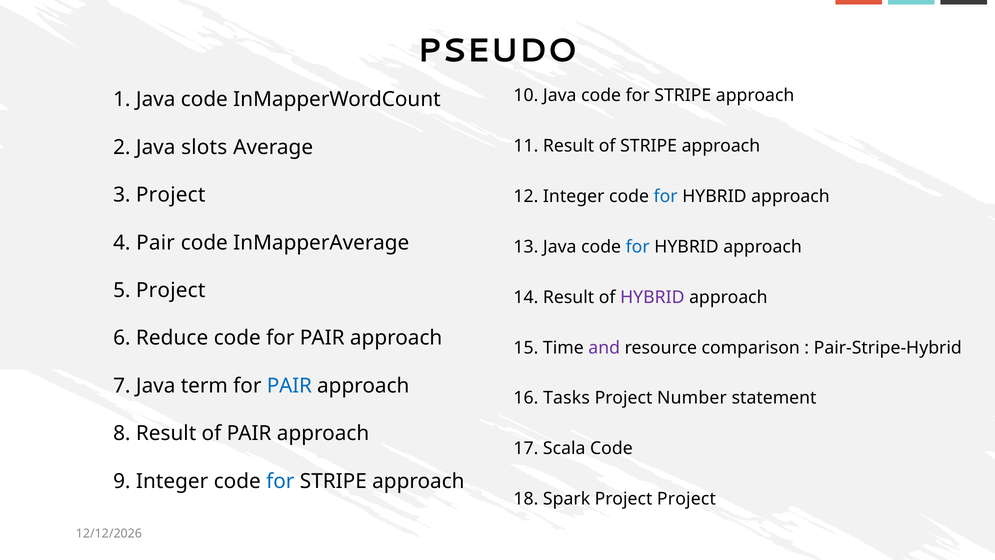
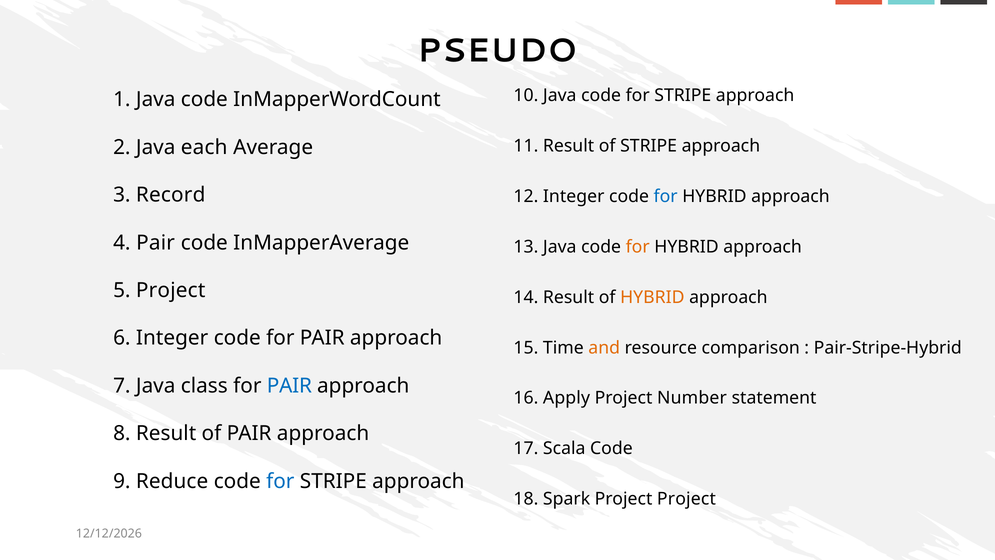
slots: slots -> each (204, 147)
3 Project: Project -> Record (171, 195)
for colour: blue -> orange (638, 247)
HYBRID colour: purple -> orange (652, 297)
6 Reduce: Reduce -> Integer (172, 338)
and colour: purple -> orange (604, 348)
term: term -> class (204, 386)
Tasks: Tasks -> Apply (567, 398)
9 Integer: Integer -> Reduce (172, 481)
